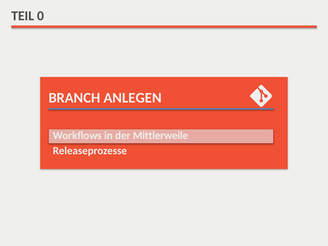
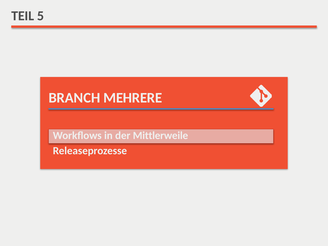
0: 0 -> 5 (41, 16)
ANLEGEN: ANLEGEN -> MEHRERE (133, 98)
